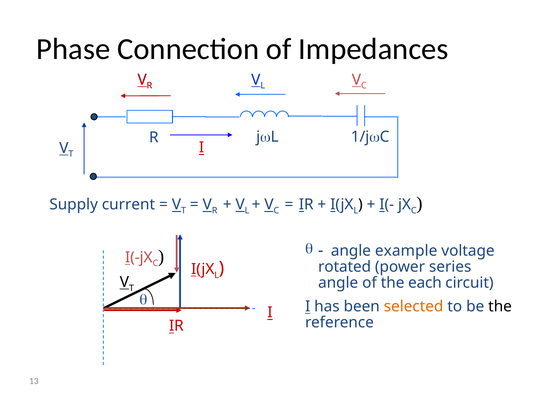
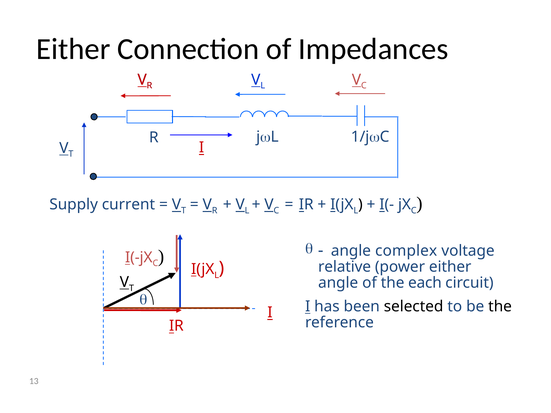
Phase: Phase -> Either (73, 49)
example: example -> complex (406, 251)
rotated: rotated -> relative (345, 267)
power series: series -> either (450, 267)
selected colour: orange -> black (414, 307)
